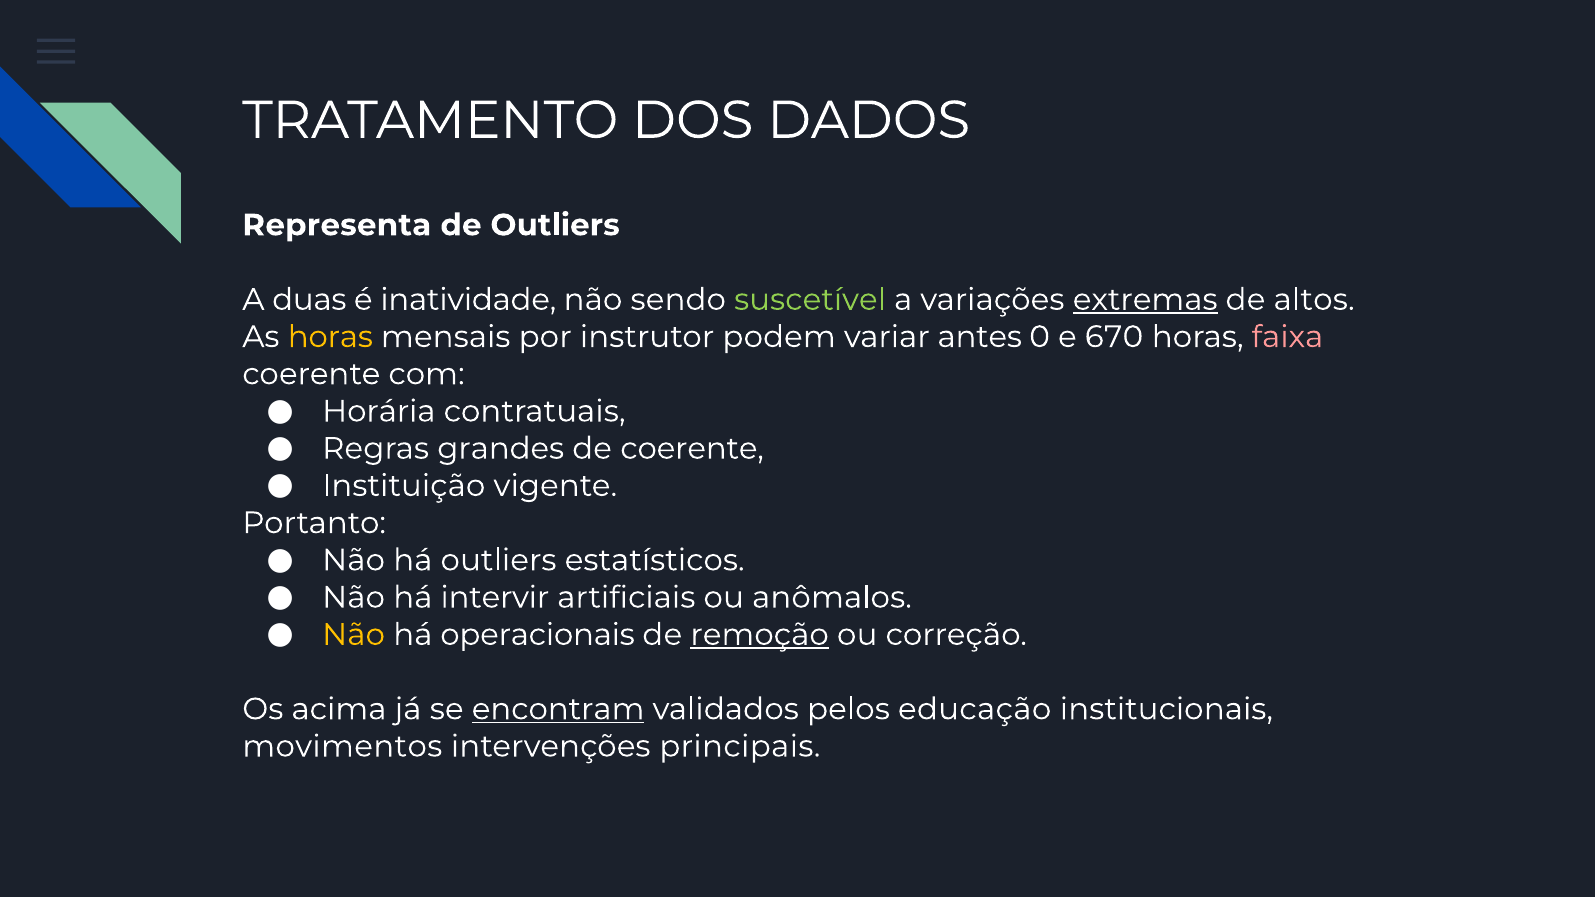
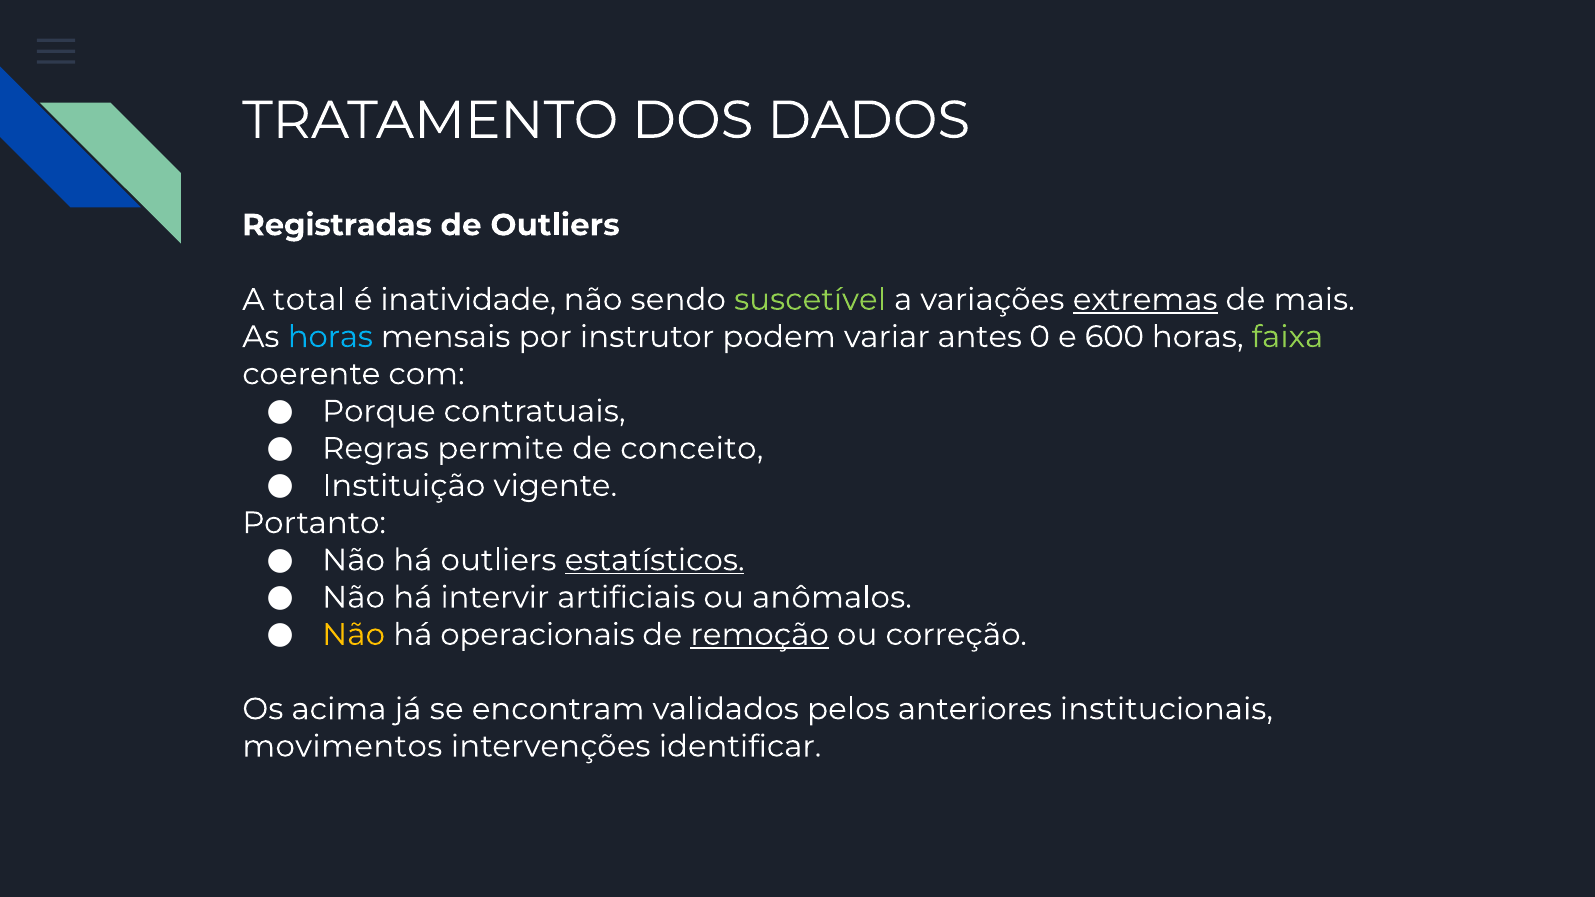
Representa: Representa -> Registradas (337, 225)
duas: duas -> total (309, 300)
altos: altos -> mais (1314, 300)
horas colour: yellow -> light blue (330, 337)
670: 670 -> 600 (1114, 337)
faixa colour: pink -> light green (1287, 337)
Horária: Horária -> Porque (379, 411)
grandes: grandes -> permite (500, 449)
de coerente: coerente -> conceito (692, 449)
estatísticos underline: none -> present (655, 560)
encontram underline: present -> none (558, 709)
educação: educação -> anteriores (975, 709)
principais: principais -> identificar (740, 747)
